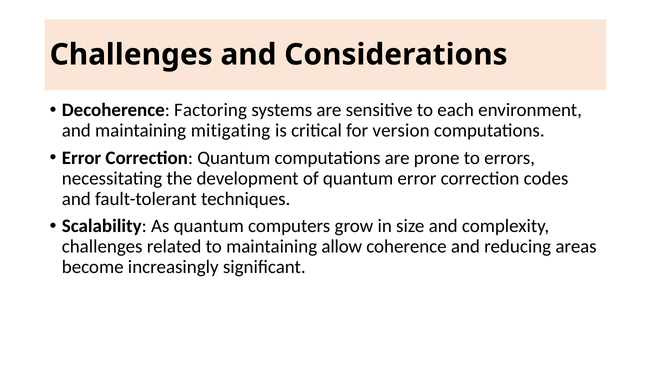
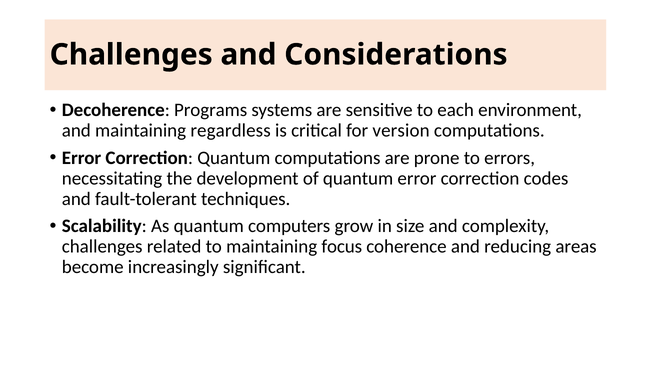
Factoring: Factoring -> Programs (211, 110)
mitigating: mitigating -> regardless (231, 131)
allow: allow -> focus (342, 247)
